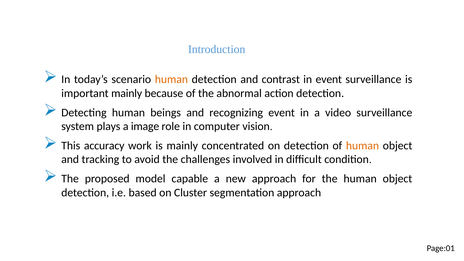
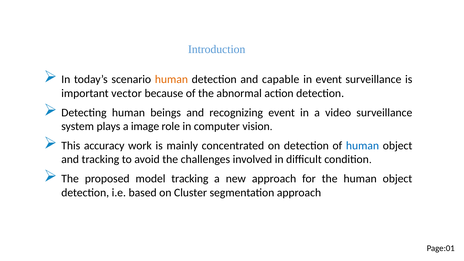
contrast: contrast -> capable (281, 79)
important mainly: mainly -> vector (127, 93)
human colour: orange -> blue (363, 146)
model capable: capable -> tracking (190, 179)
